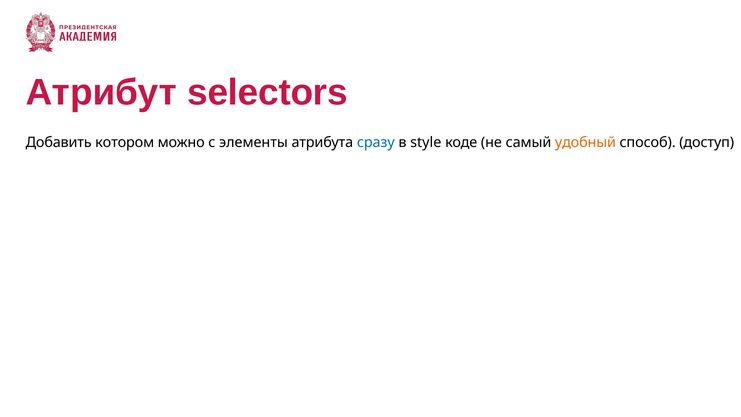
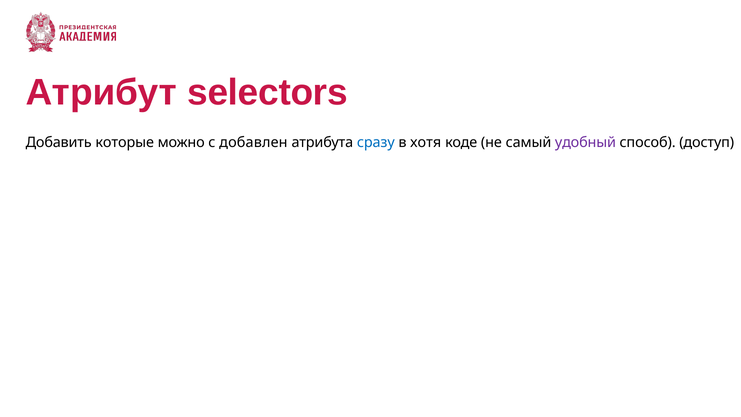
котором: котором -> которые (125, 142)
элементы: элементы -> добавлен (253, 142)
style: style -> хотя (426, 142)
удобный colour: orange -> purple (586, 142)
